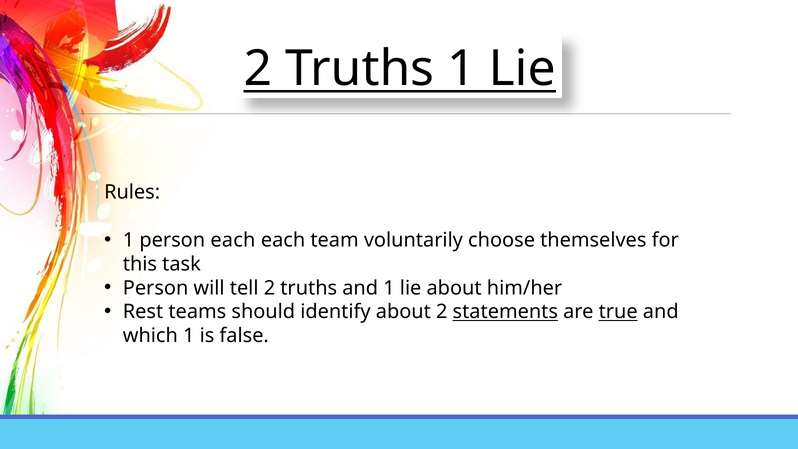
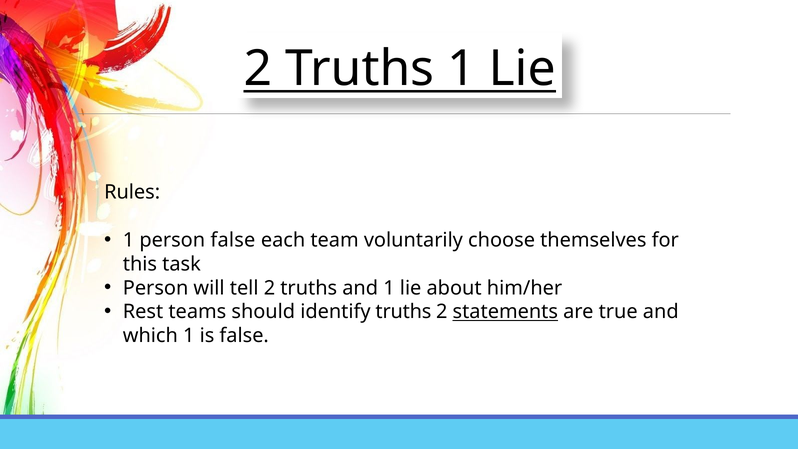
person each: each -> false (233, 240)
identify about: about -> truths (403, 312)
true underline: present -> none (618, 312)
